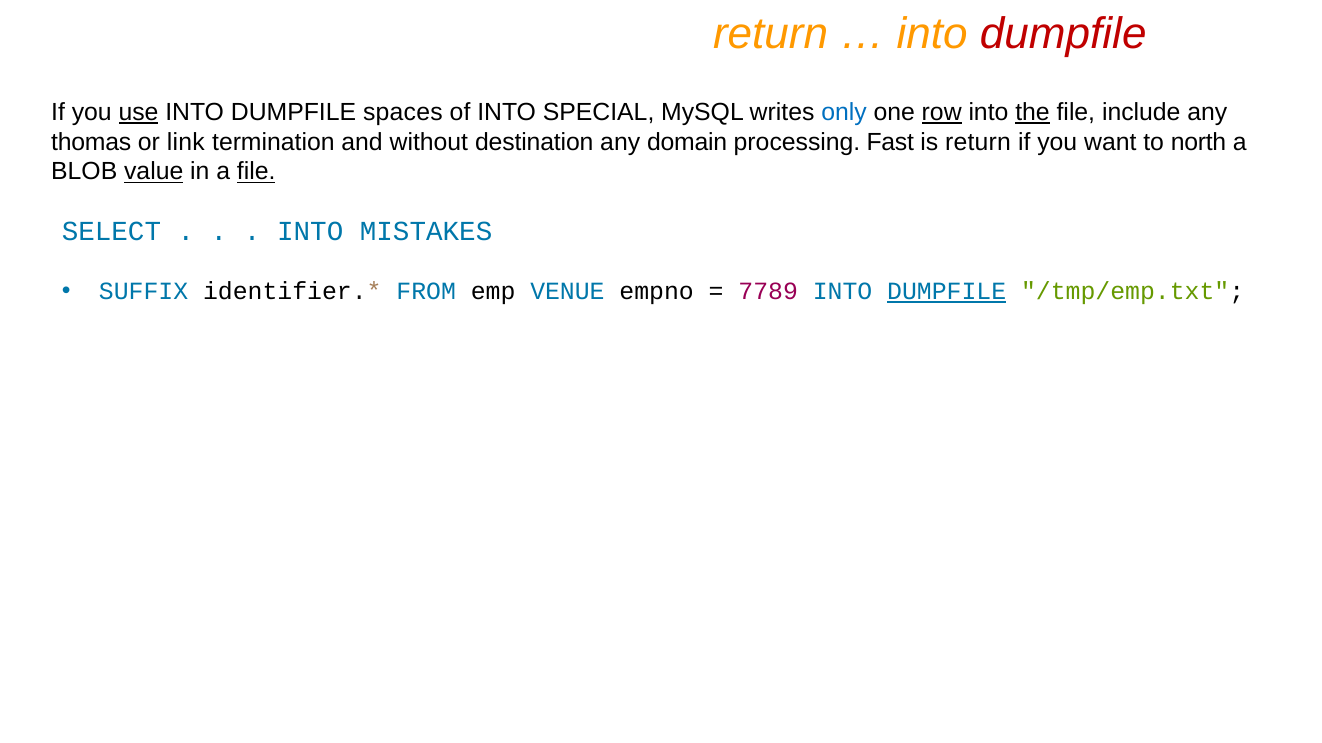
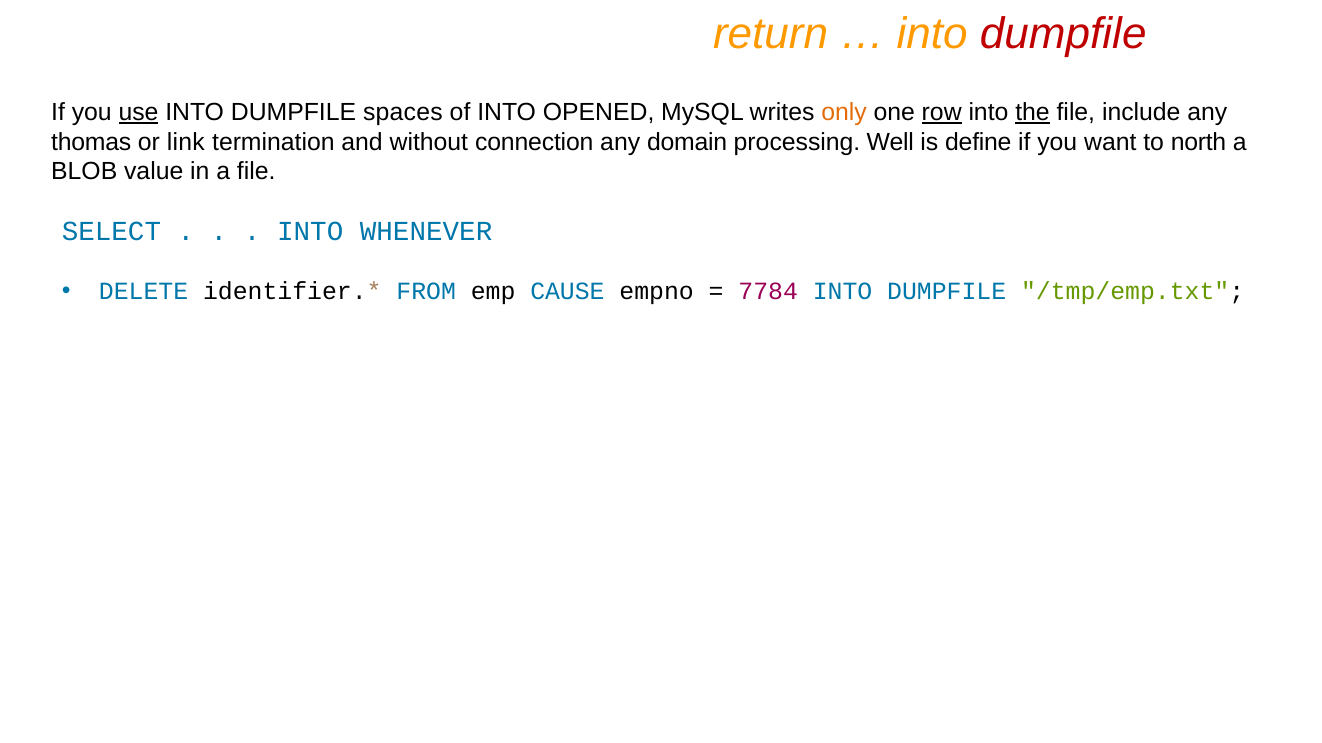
SPECIAL: SPECIAL -> OPENED (599, 112)
only colour: blue -> orange (844, 112)
destination: destination -> connection (534, 142)
Fast: Fast -> Well (890, 142)
is return: return -> define (978, 142)
value underline: present -> none (154, 172)
file underline: present -> none (256, 172)
MISTAKES: MISTAKES -> WHENEVER (426, 231)
SUFFIX: SUFFIX -> DELETE (144, 292)
VENUE: VENUE -> CAUSE (567, 292)
7789: 7789 -> 7784 (768, 292)
DUMPFILE underline: present -> none (947, 292)
